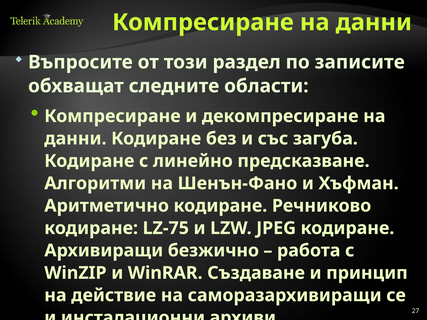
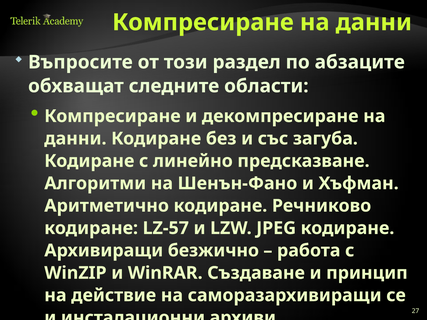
записите: записите -> абзаците (360, 62)
LZ-75: LZ-75 -> LZ-57 (166, 228)
